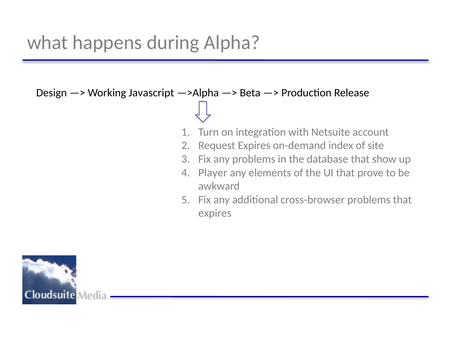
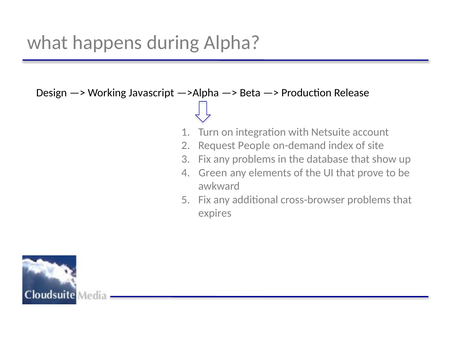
Request Expires: Expires -> People (254, 146)
Player: Player -> Green (213, 173)
